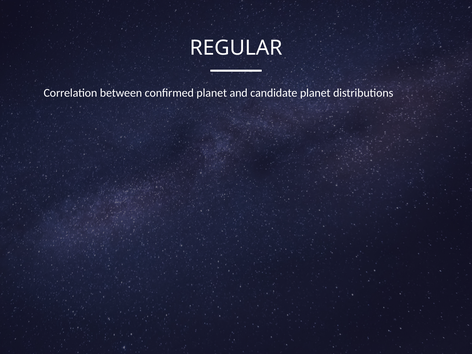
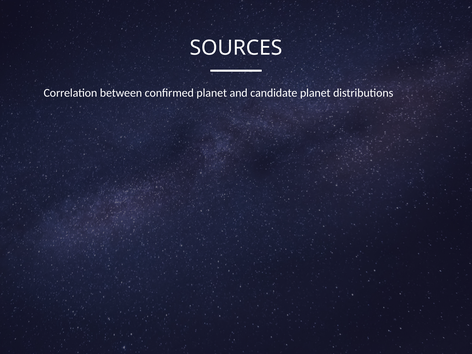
REGULAR: REGULAR -> SOURCES (236, 48)
